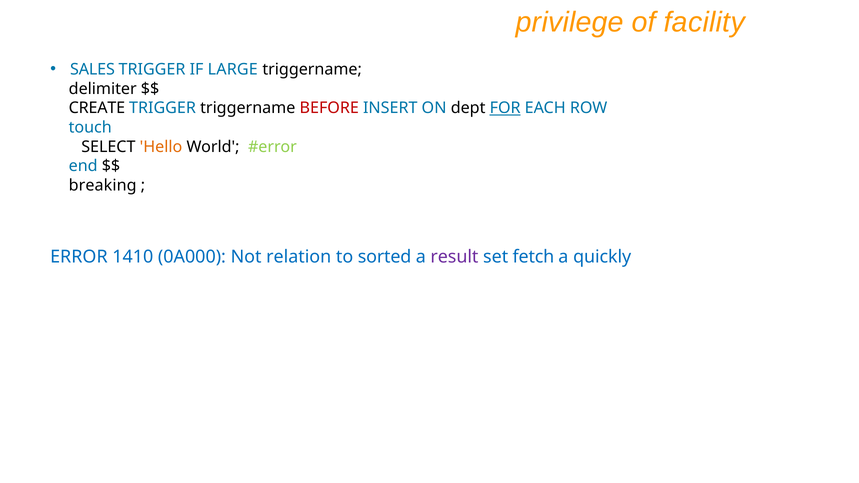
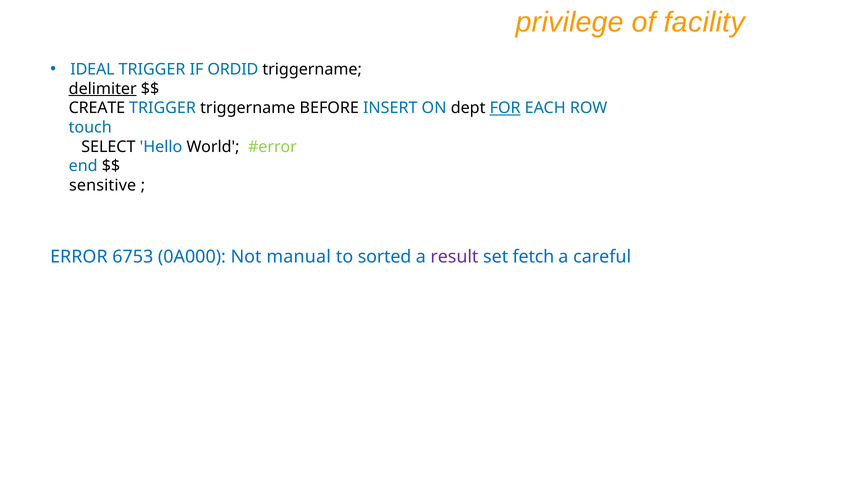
SALES: SALES -> IDEAL (92, 69)
LARGE: LARGE -> ORDID (233, 69)
delimiter underline: none -> present (103, 89)
BEFORE colour: red -> black (329, 108)
Hello colour: orange -> blue (161, 147)
breaking: breaking -> sensitive (103, 185)
1410: 1410 -> 6753 (133, 257)
relation: relation -> manual (299, 257)
quickly: quickly -> careful (602, 257)
